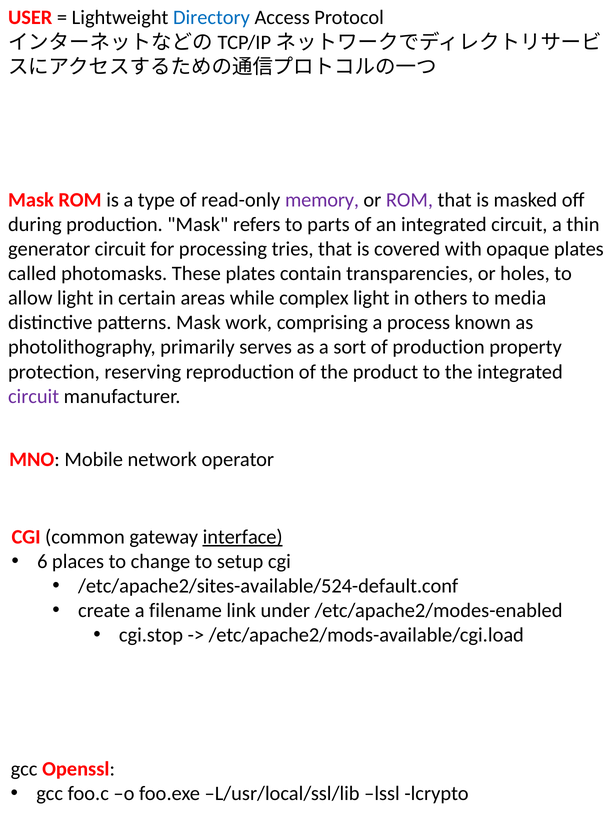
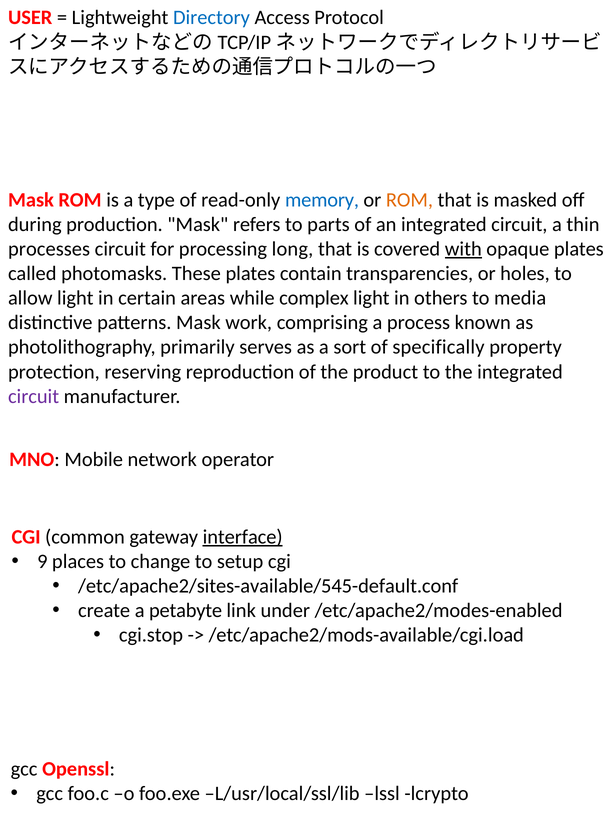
memory colour: purple -> blue (322, 200)
ROM colour: purple -> orange (409, 200)
generator: generator -> processes (49, 249)
tries: tries -> long (292, 249)
with underline: none -> present (463, 249)
of production: production -> specifically (438, 347)
6: 6 -> 9 (42, 561)
/etc/apache2/sites-available/524-default.conf: /etc/apache2/sites-available/524-default.conf -> /etc/apache2/sites-available/545-default.conf (268, 586)
filename: filename -> petabyte (186, 610)
